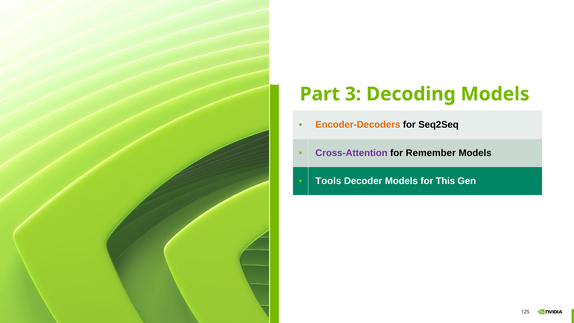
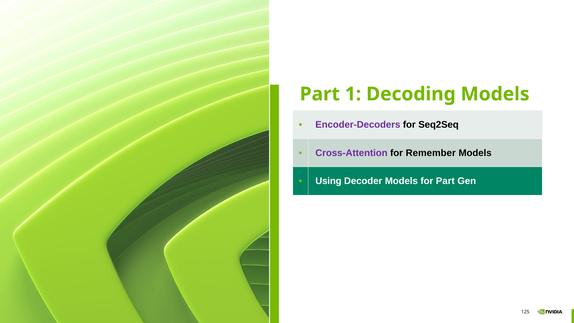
3: 3 -> 1 (353, 94)
Encoder-Decoders colour: orange -> purple (358, 125)
Tools: Tools -> Using (328, 181)
for This: This -> Part (445, 181)
